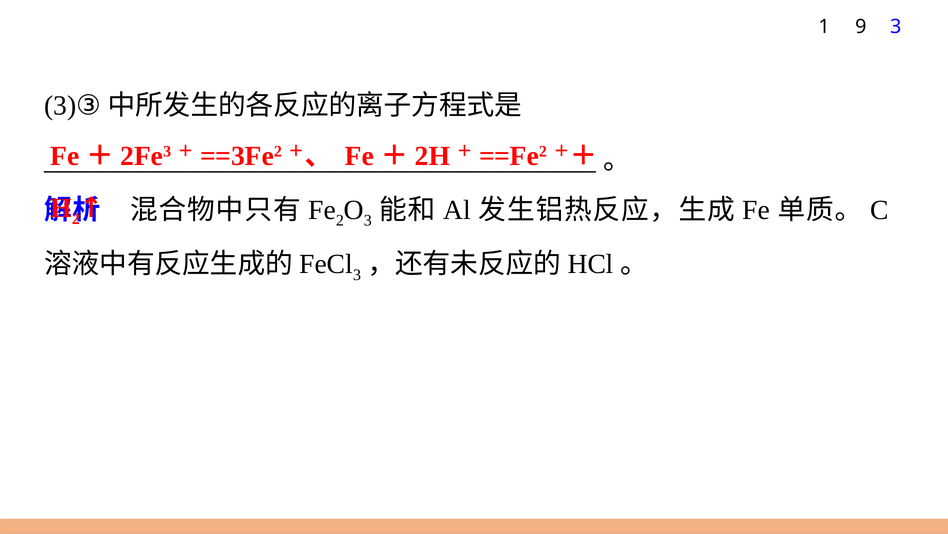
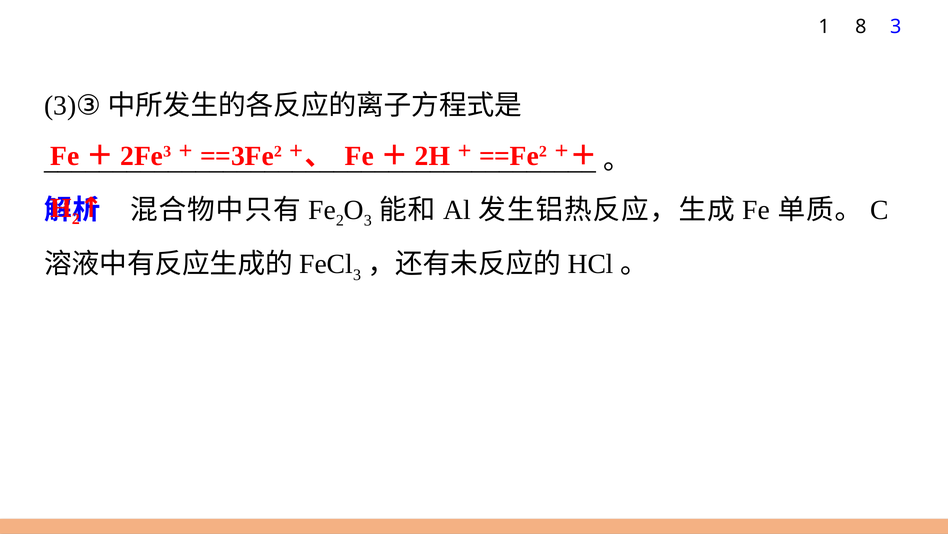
9: 9 -> 8 (861, 27)
